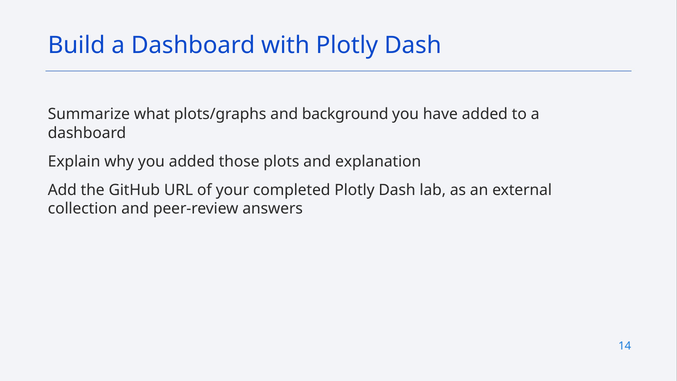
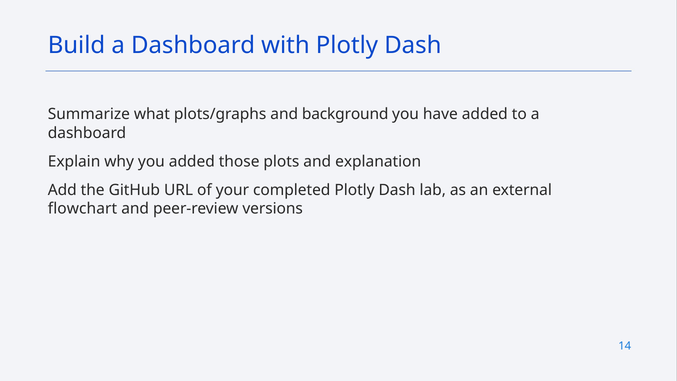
collection: collection -> flowchart (82, 208)
answers: answers -> versions (273, 208)
